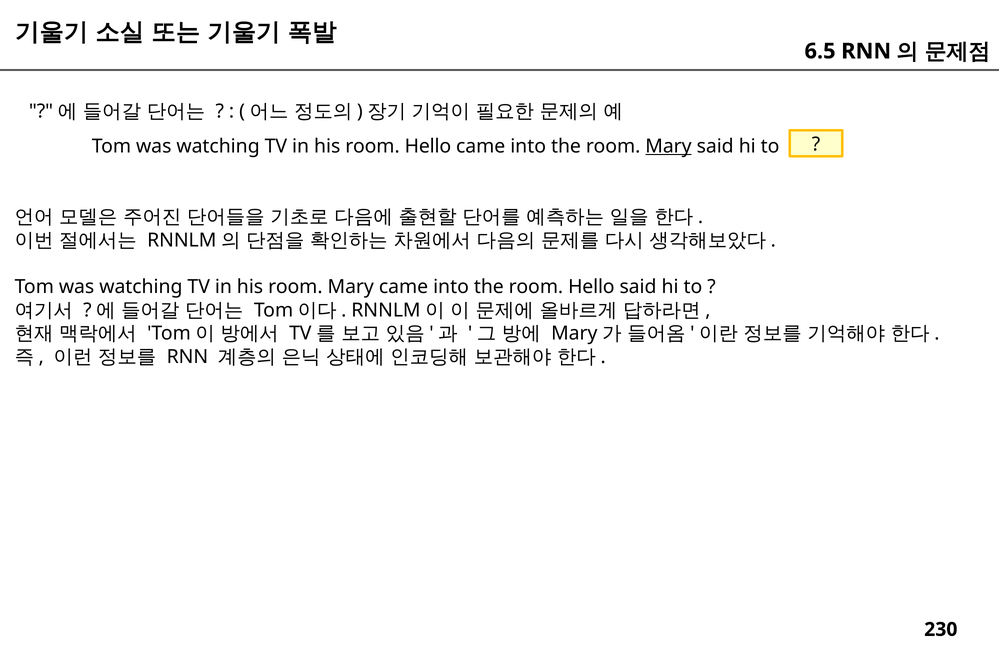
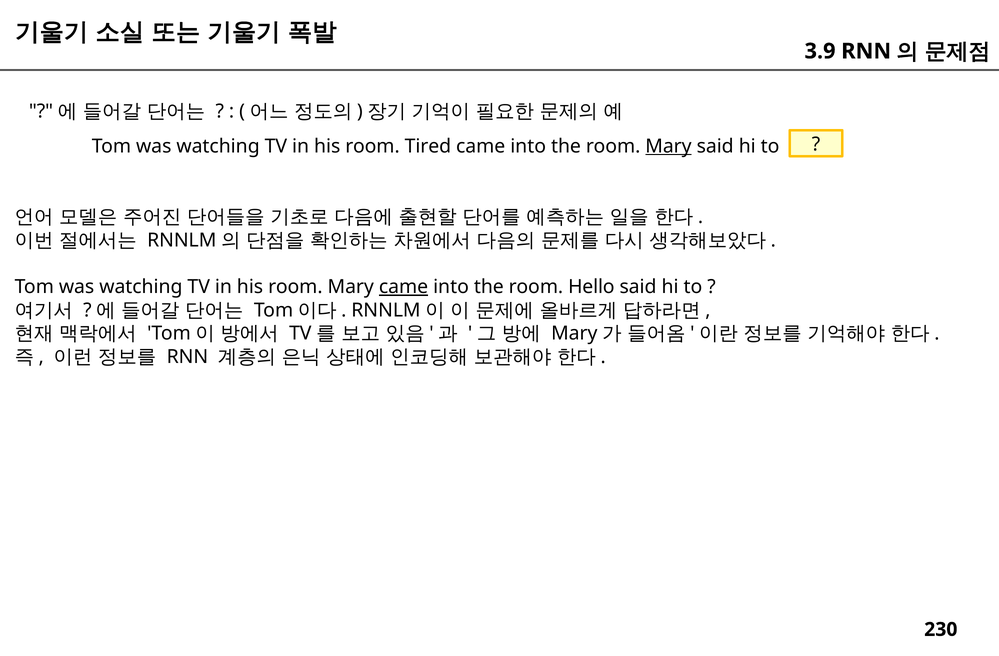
6.5: 6.5 -> 3.9 (820, 51)
his room Hello: Hello -> Tired (428, 146)
came underline: none -> present (404, 287)
